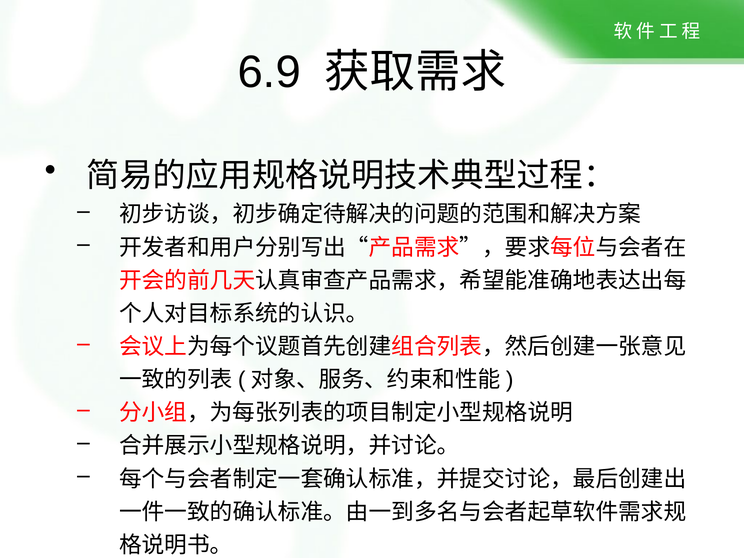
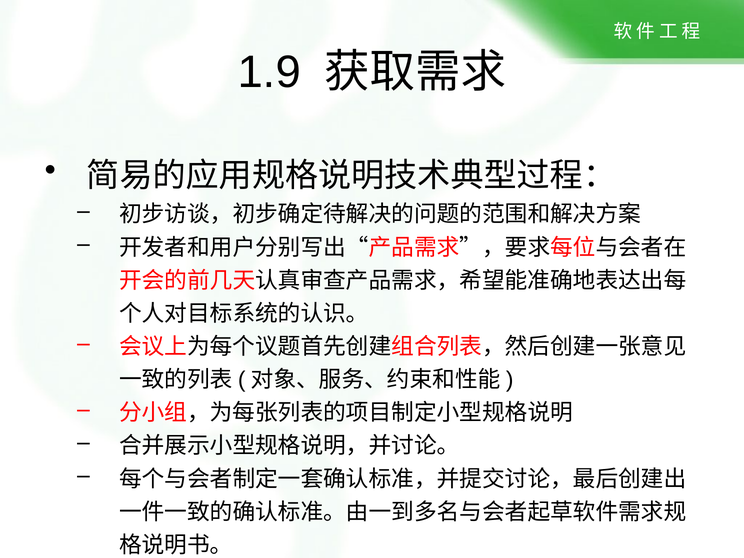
6.9: 6.9 -> 1.9 (269, 72)
